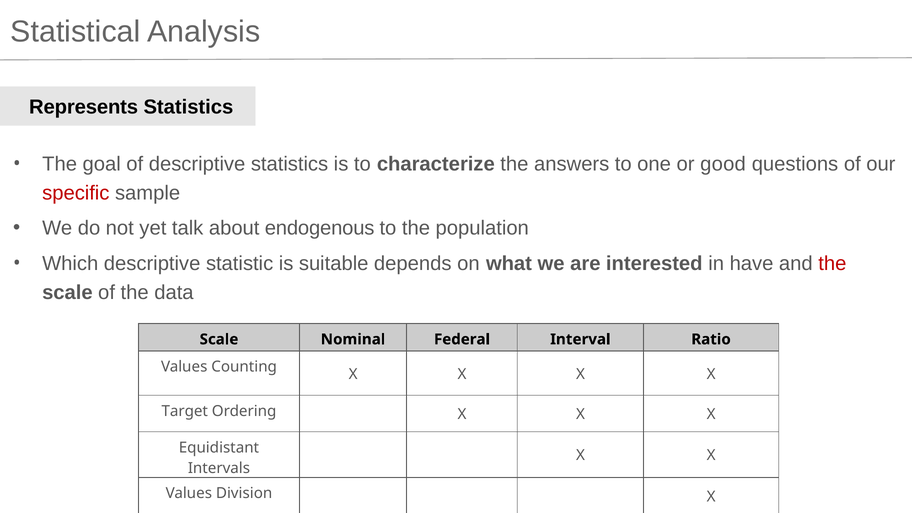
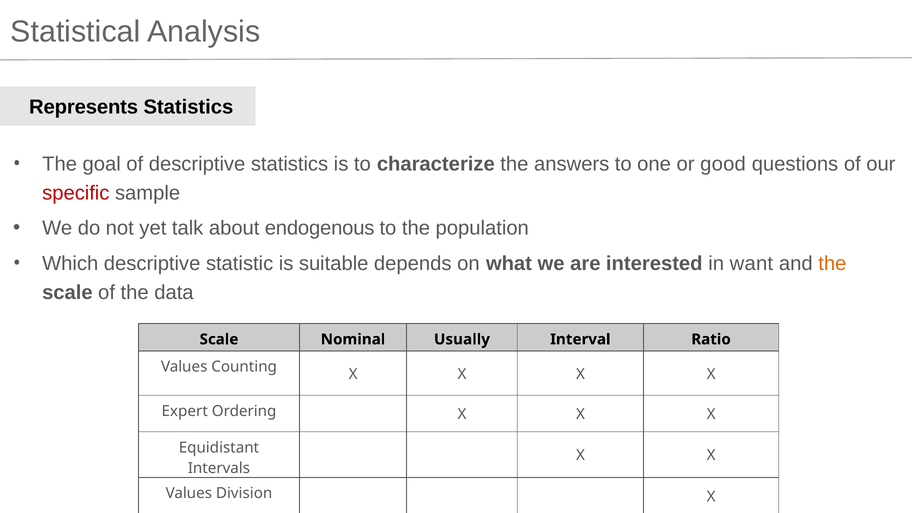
have: have -> want (751, 264)
the colour: red -> orange (832, 264)
Federal: Federal -> Usually (462, 339)
Target: Target -> Expert (185, 411)
